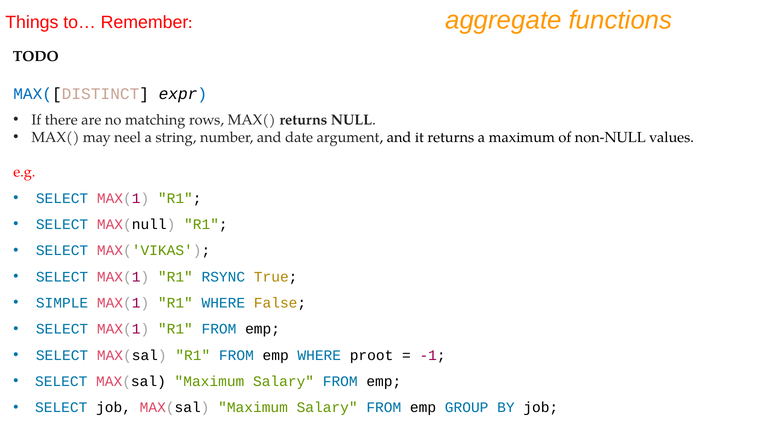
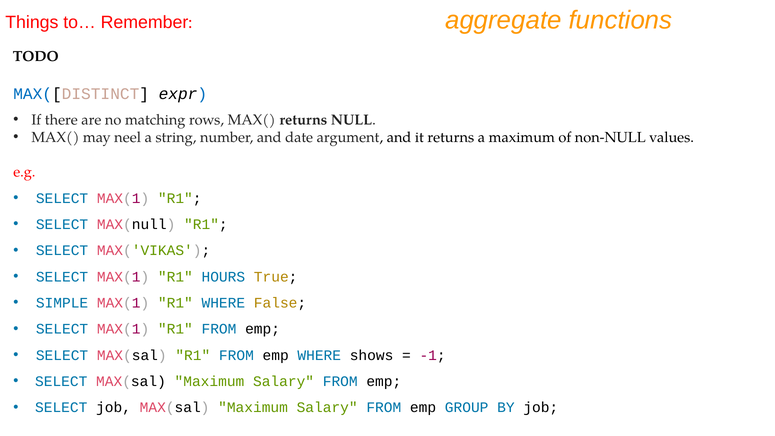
RSYNC: RSYNC -> HOURS (223, 277)
proot: proot -> shows (372, 355)
